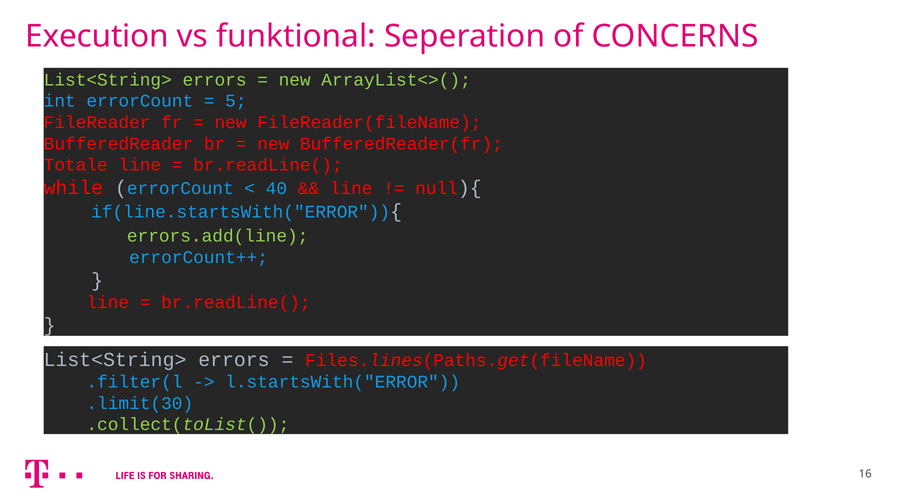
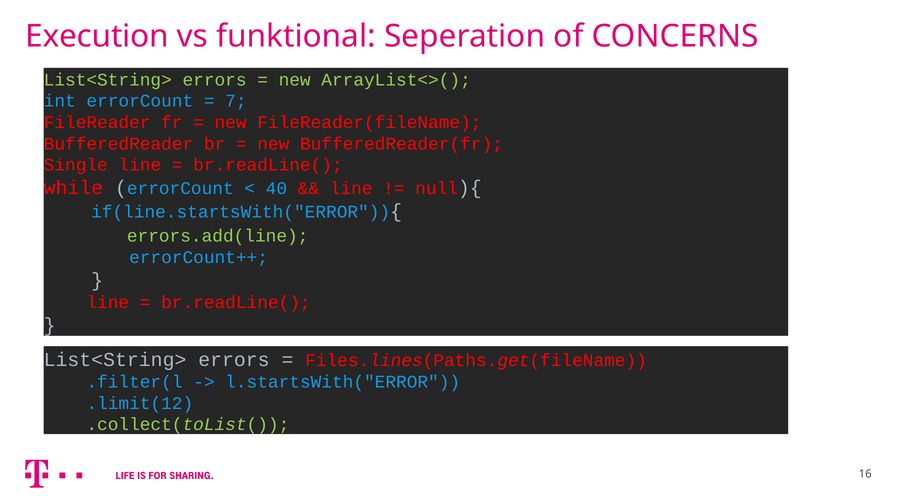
5: 5 -> 7 (236, 101)
Totale: Totale -> Single (76, 165)
.limit(30: .limit(30 -> .limit(12 (140, 404)
